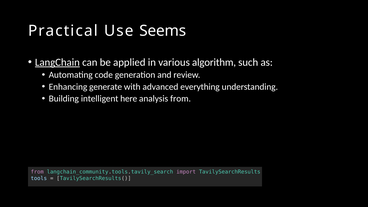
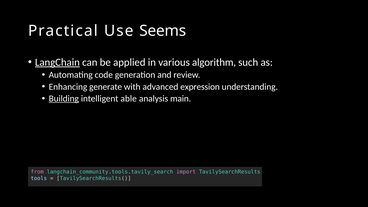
everything: everything -> expression (200, 87)
Building underline: none -> present (64, 99)
here: here -> able (129, 99)
analysis from: from -> main (181, 99)
